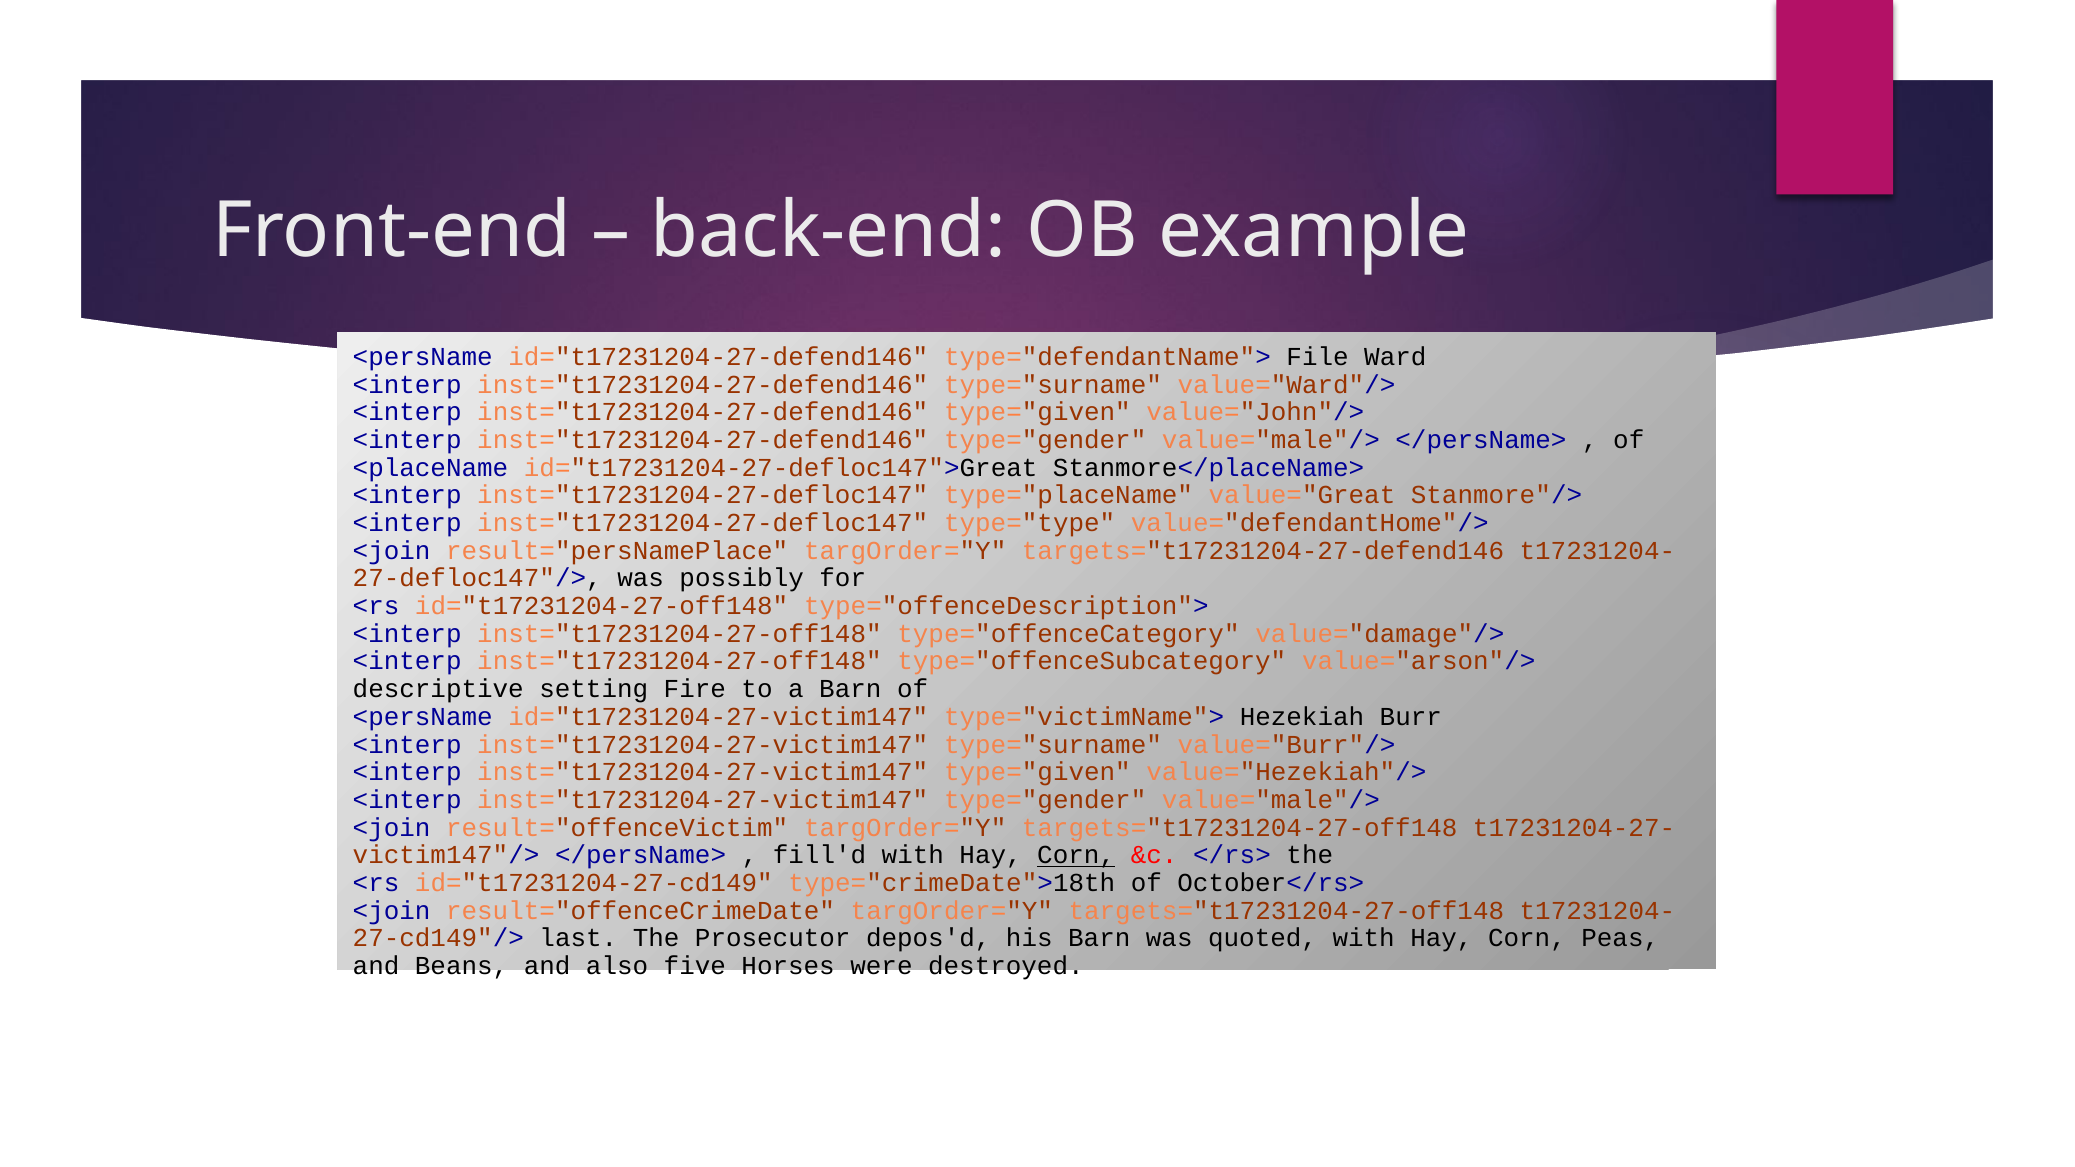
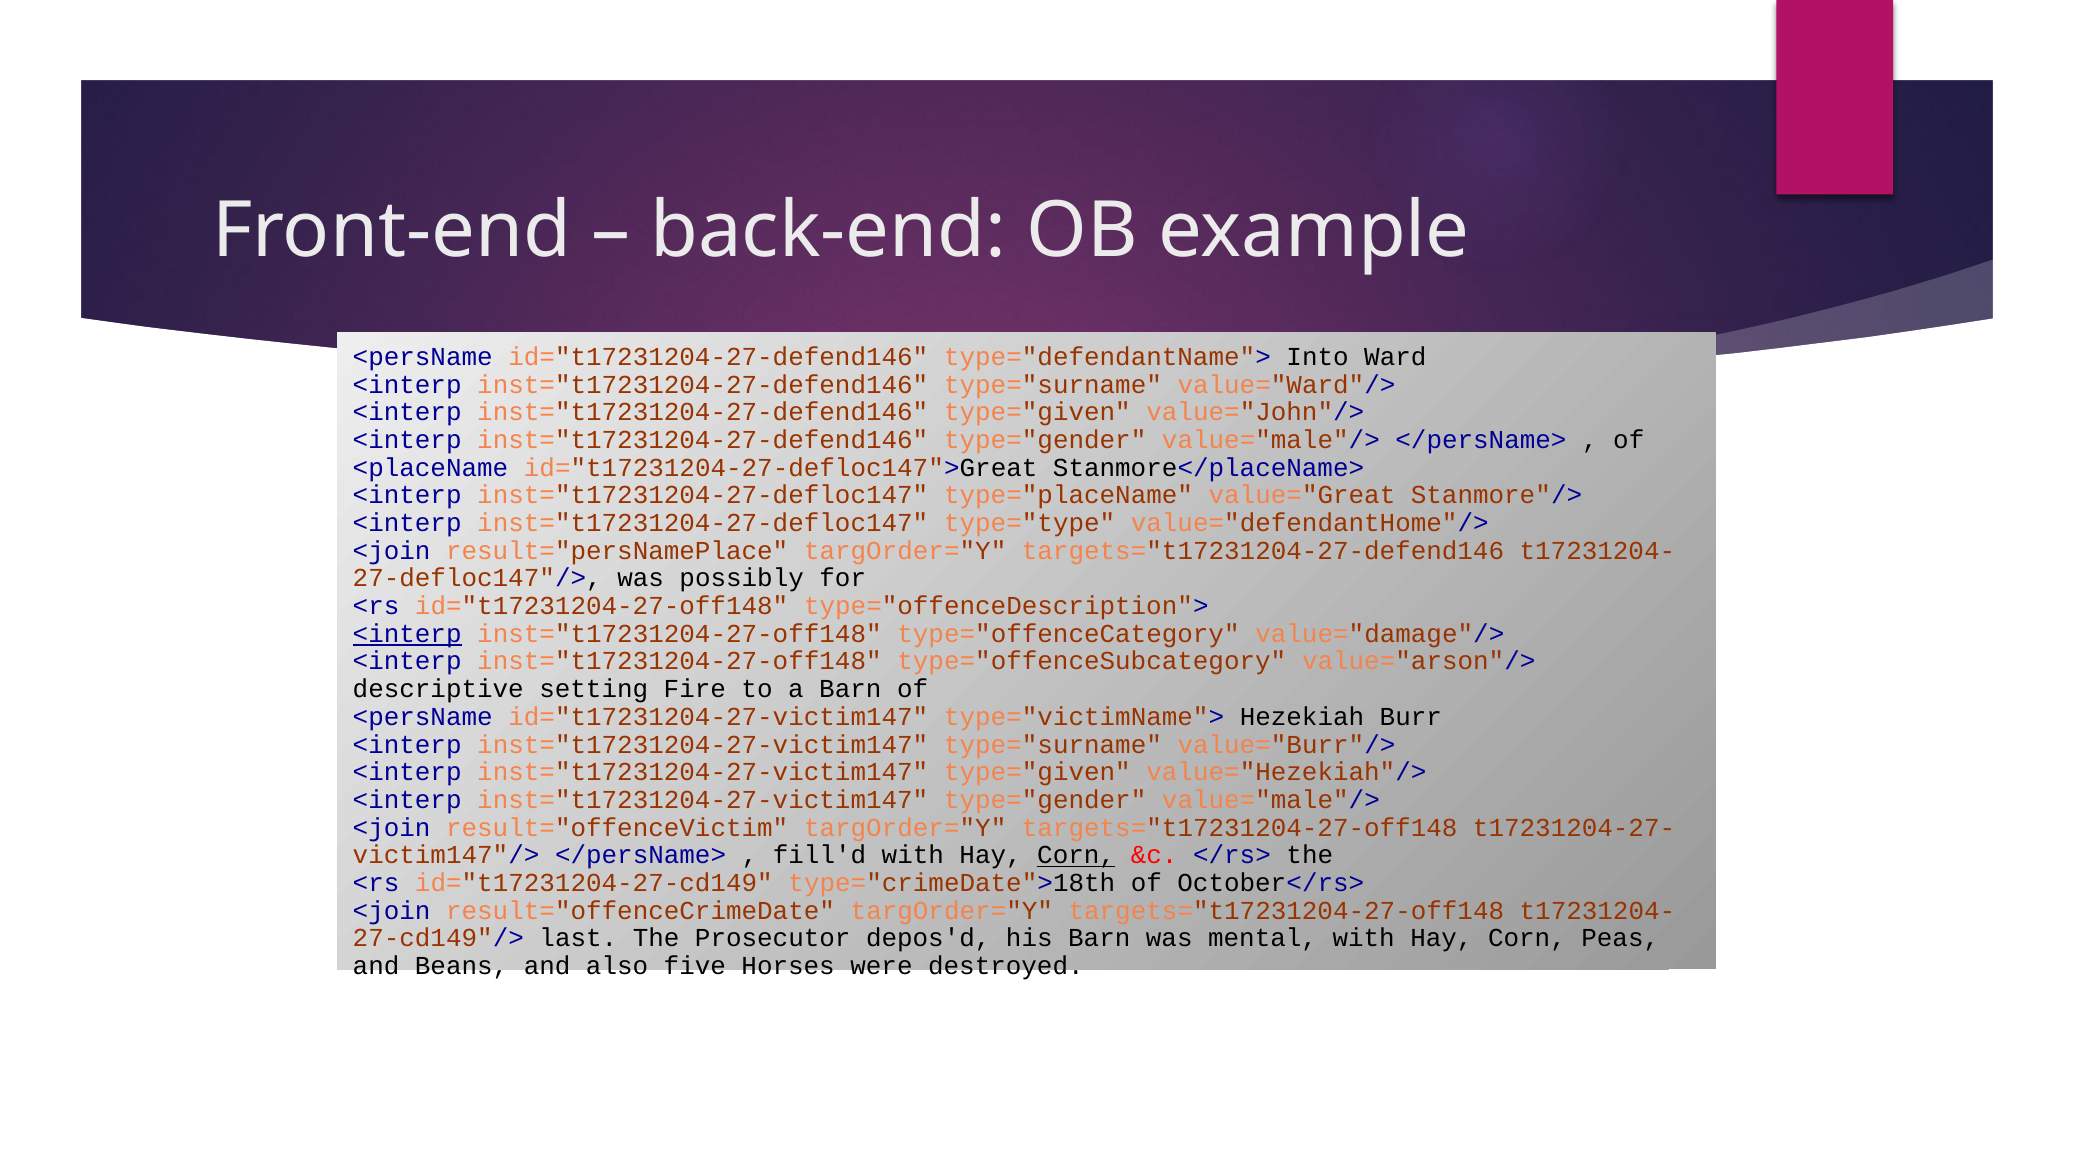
File: File -> Into (1318, 357)
<interp underline: none -> present (407, 634)
quoted: quoted -> mental (1263, 938)
